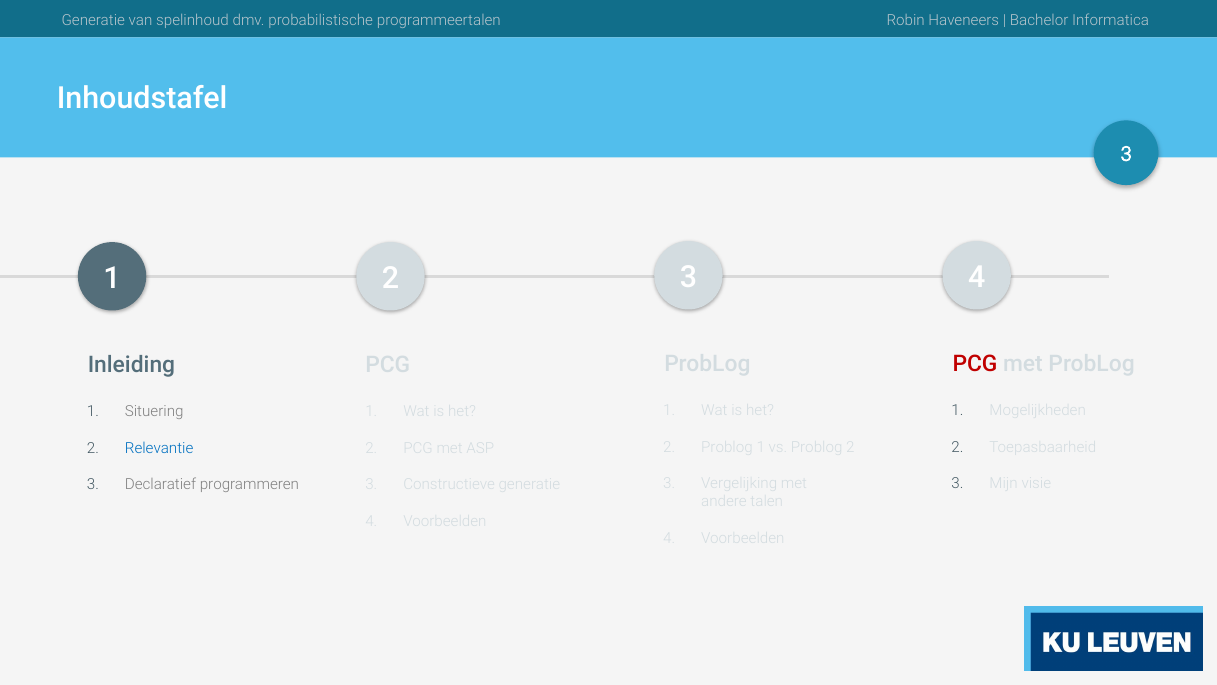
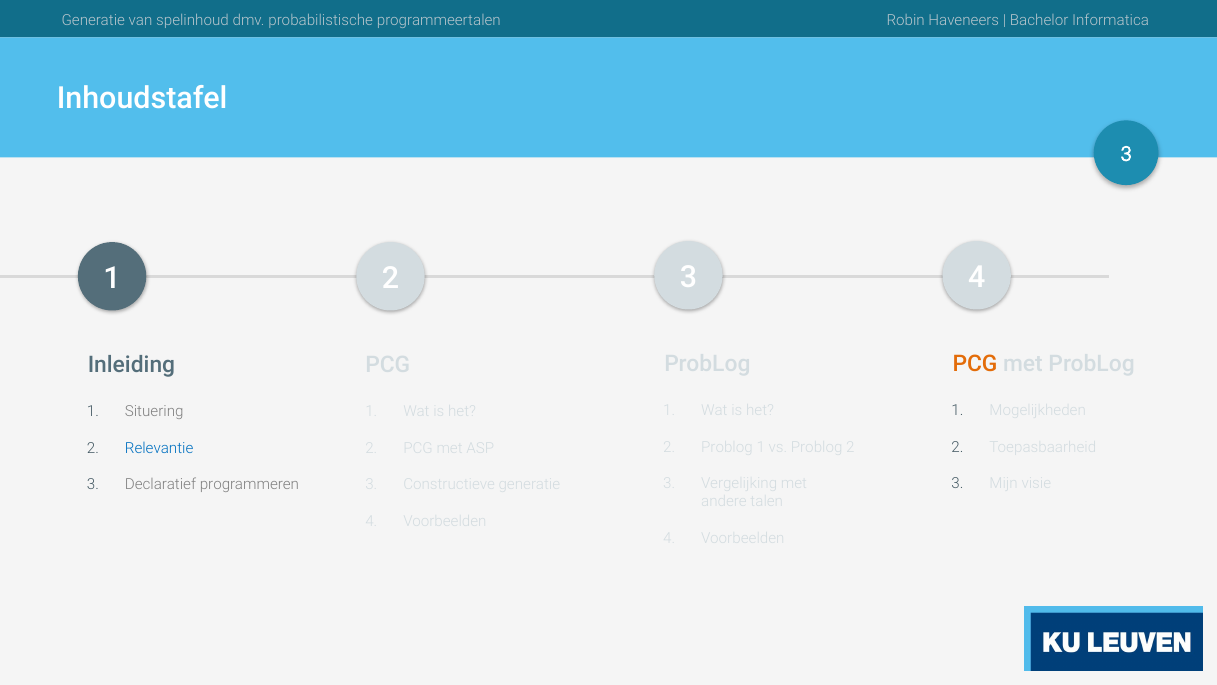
PCG colour: red -> orange (975, 364)
